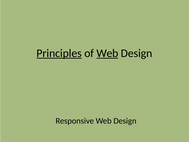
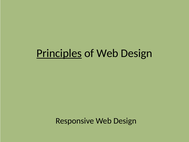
Web underline: present -> none (107, 53)
